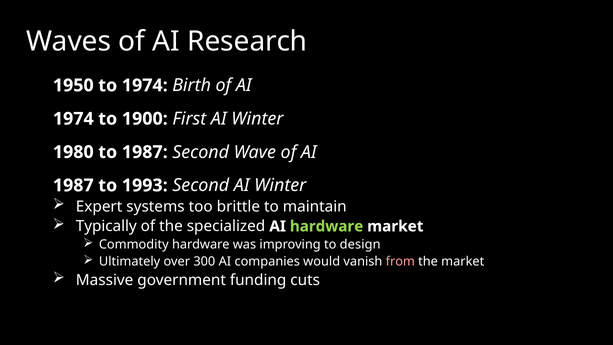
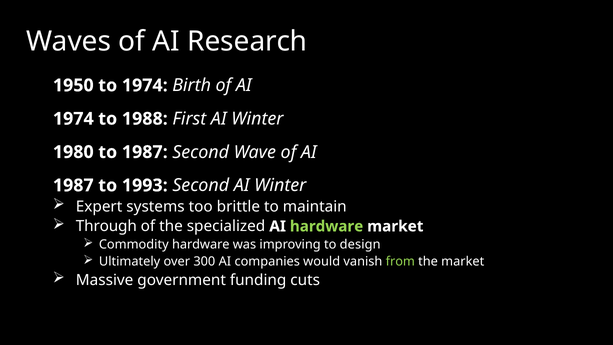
1900: 1900 -> 1988 (145, 119)
Typically: Typically -> Through (106, 226)
from colour: pink -> light green (400, 262)
